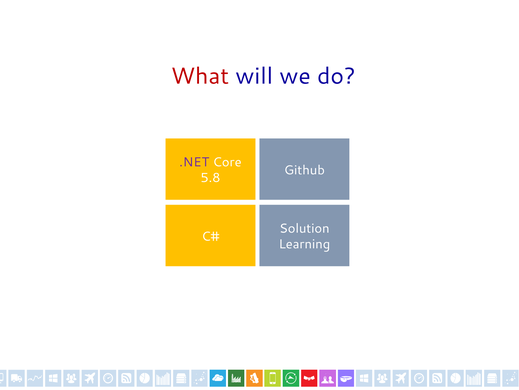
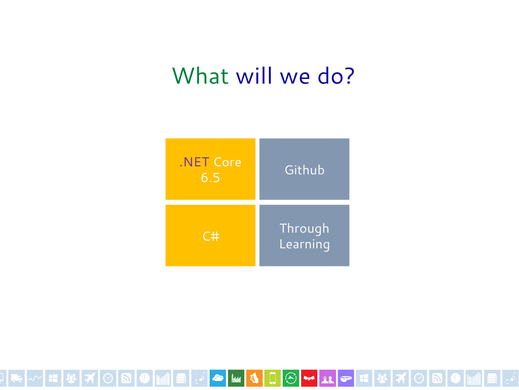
What colour: red -> green (200, 76)
5.8: 5.8 -> 6.5 (210, 178)
Solution: Solution -> Through (304, 228)
